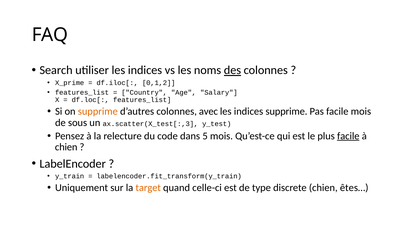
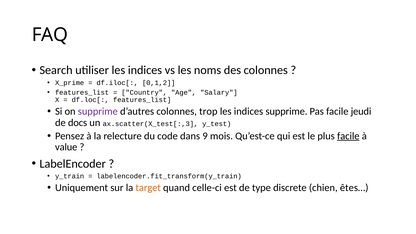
des underline: present -> none (232, 70)
supprime colour: orange -> purple (98, 111)
avec: avec -> trop (208, 111)
facile mois: mois -> jeudi (361, 111)
sous: sous -> docs (78, 123)
5: 5 -> 9 (205, 136)
chien: chien -> value (66, 147)
